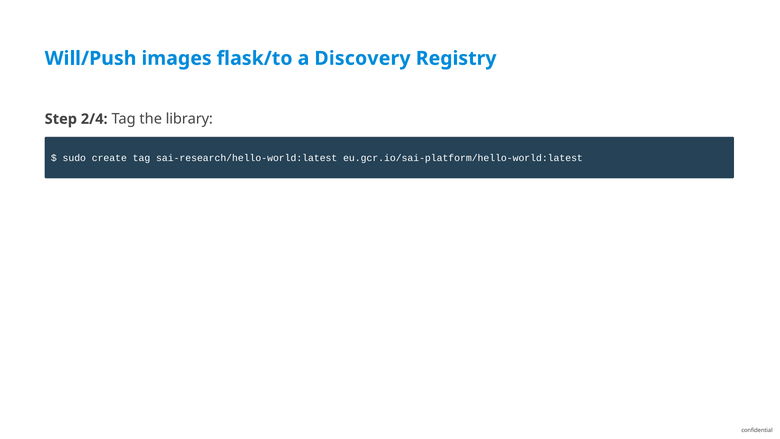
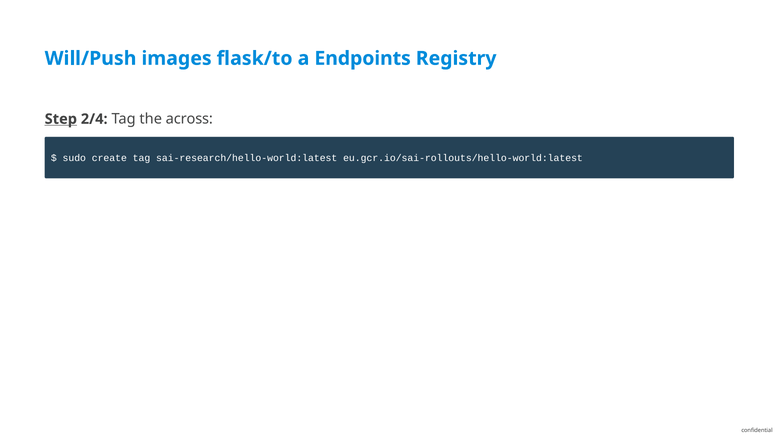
Discovery: Discovery -> Endpoints (363, 58)
Step underline: none -> present (61, 119)
library: library -> across (189, 119)
eu.gcr.io/sai-platform/hello-world:latest: eu.gcr.io/sai-platform/hello-world:latest -> eu.gcr.io/sai-rollouts/hello-world:latest (463, 158)
